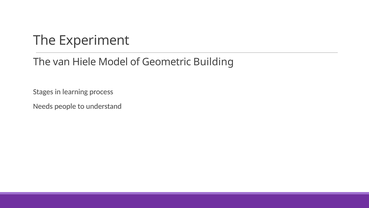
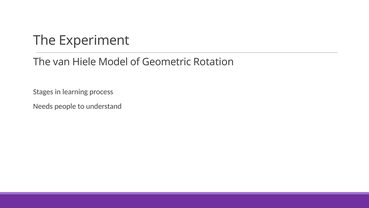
Building: Building -> Rotation (214, 62)
